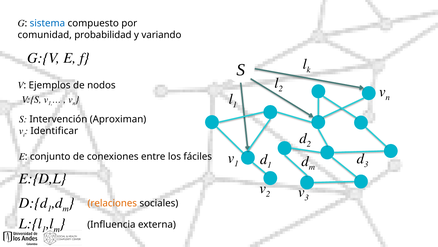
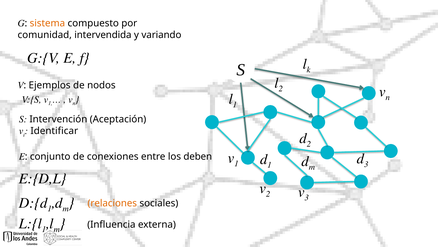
sistema colour: blue -> orange (47, 23)
probabilidad: probabilidad -> intervendida (103, 35)
Aproximan: Aproximan -> Aceptación (118, 119)
fáciles: fáciles -> deben (198, 156)
